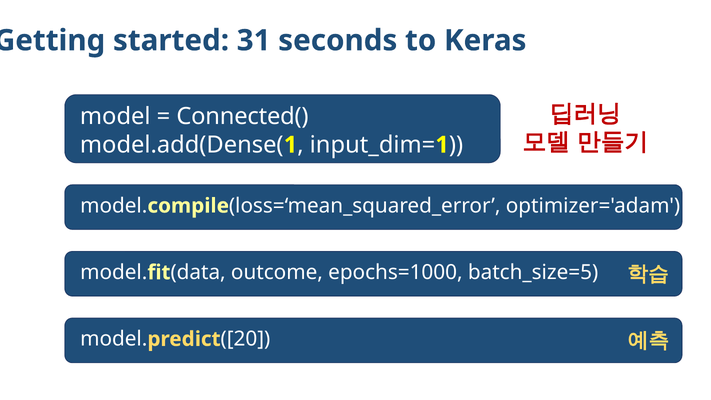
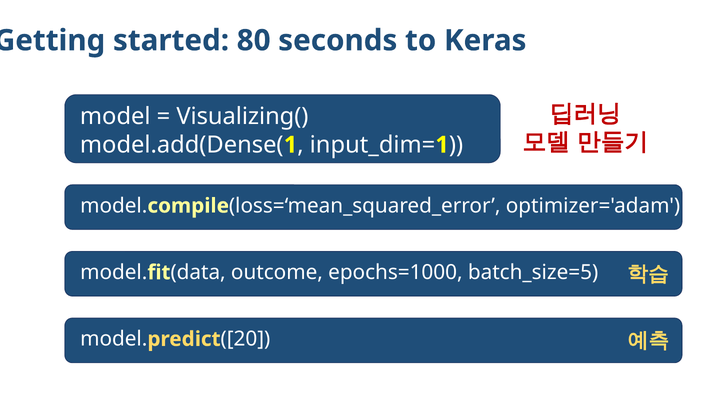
31: 31 -> 80 (254, 41)
Connected(: Connected( -> Visualizing( (242, 116)
